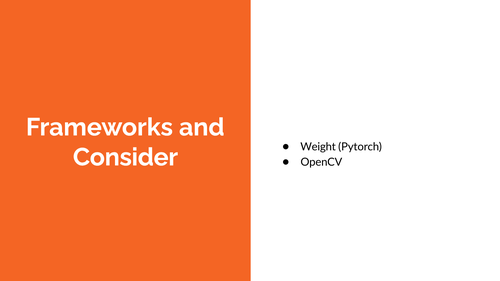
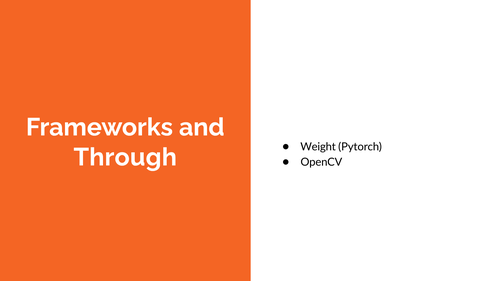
Consider: Consider -> Through (125, 157)
